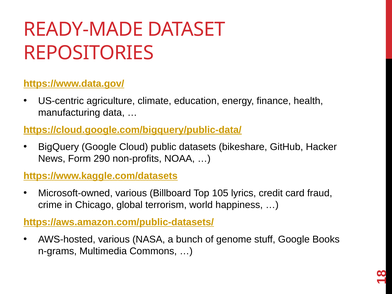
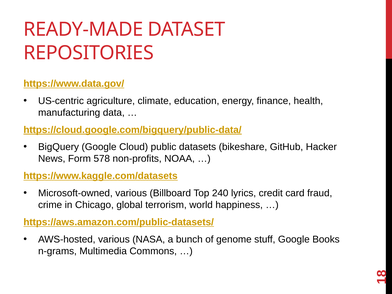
290: 290 -> 578 (102, 159)
105: 105 -> 240 (220, 193)
